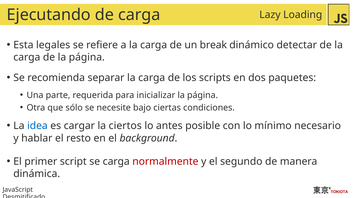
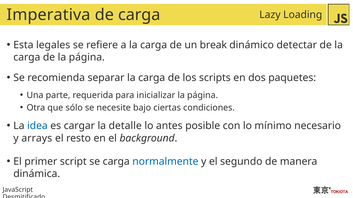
Ejecutando: Ejecutando -> Imperativa (49, 15)
ciertos: ciertos -> detalle (125, 126)
hablar: hablar -> arrays (37, 139)
normalmente colour: red -> blue (165, 162)
